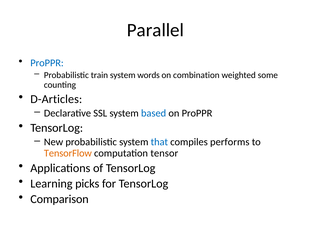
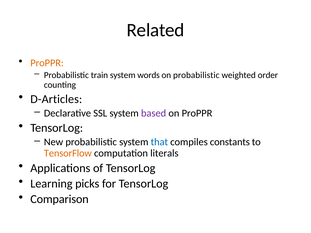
Parallel: Parallel -> Related (156, 30)
ProPPR colour: blue -> orange (47, 63)
on combination: combination -> probabilistic (196, 75)
some: some -> order (268, 75)
based colour: blue -> purple (154, 113)
performs: performs -> constants (230, 142)
tensor: tensor -> literals (164, 153)
